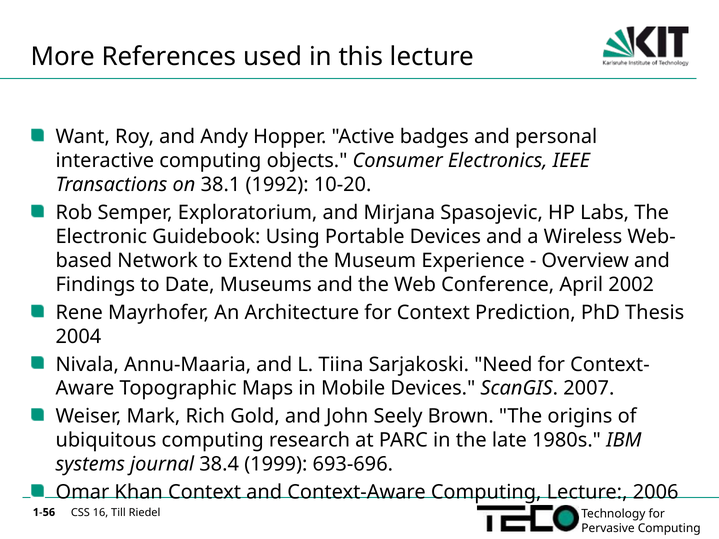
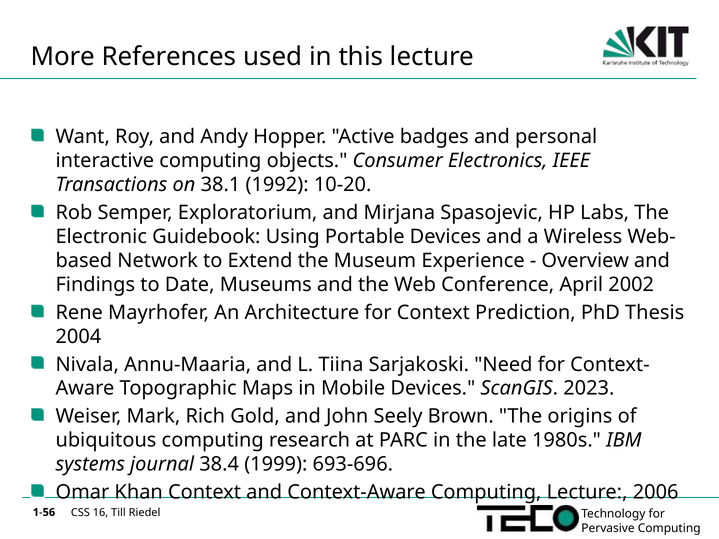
2007: 2007 -> 2023 (589, 389)
